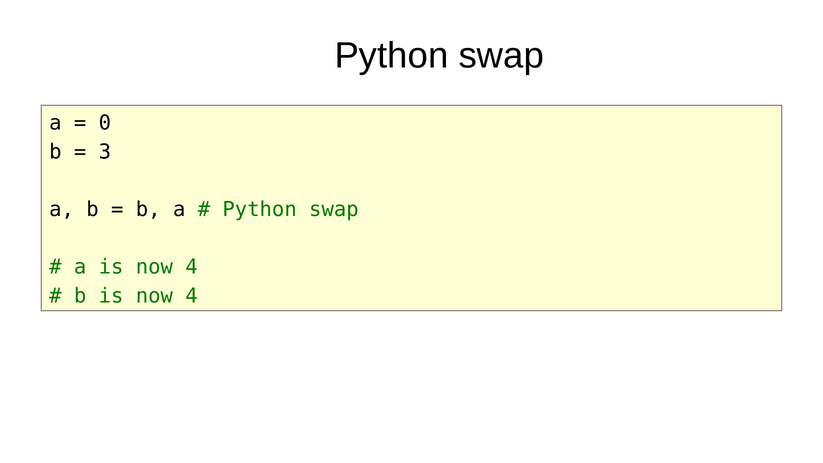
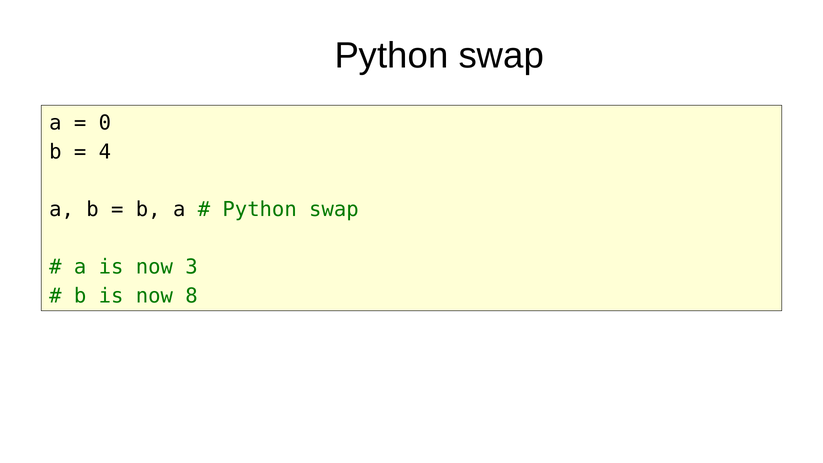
3: 3 -> 4 (105, 152)
a is now 4: 4 -> 3 (192, 267)
b is now 4: 4 -> 8 (192, 296)
